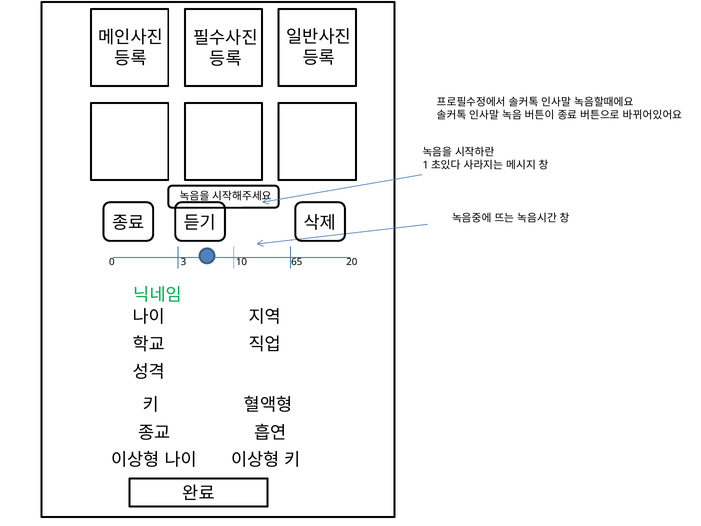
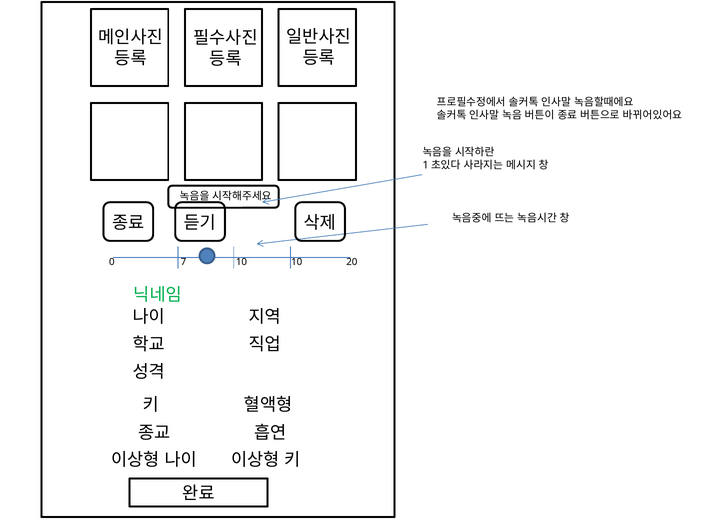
3: 3 -> 7 (184, 262)
10 65: 65 -> 10 (297, 262)
